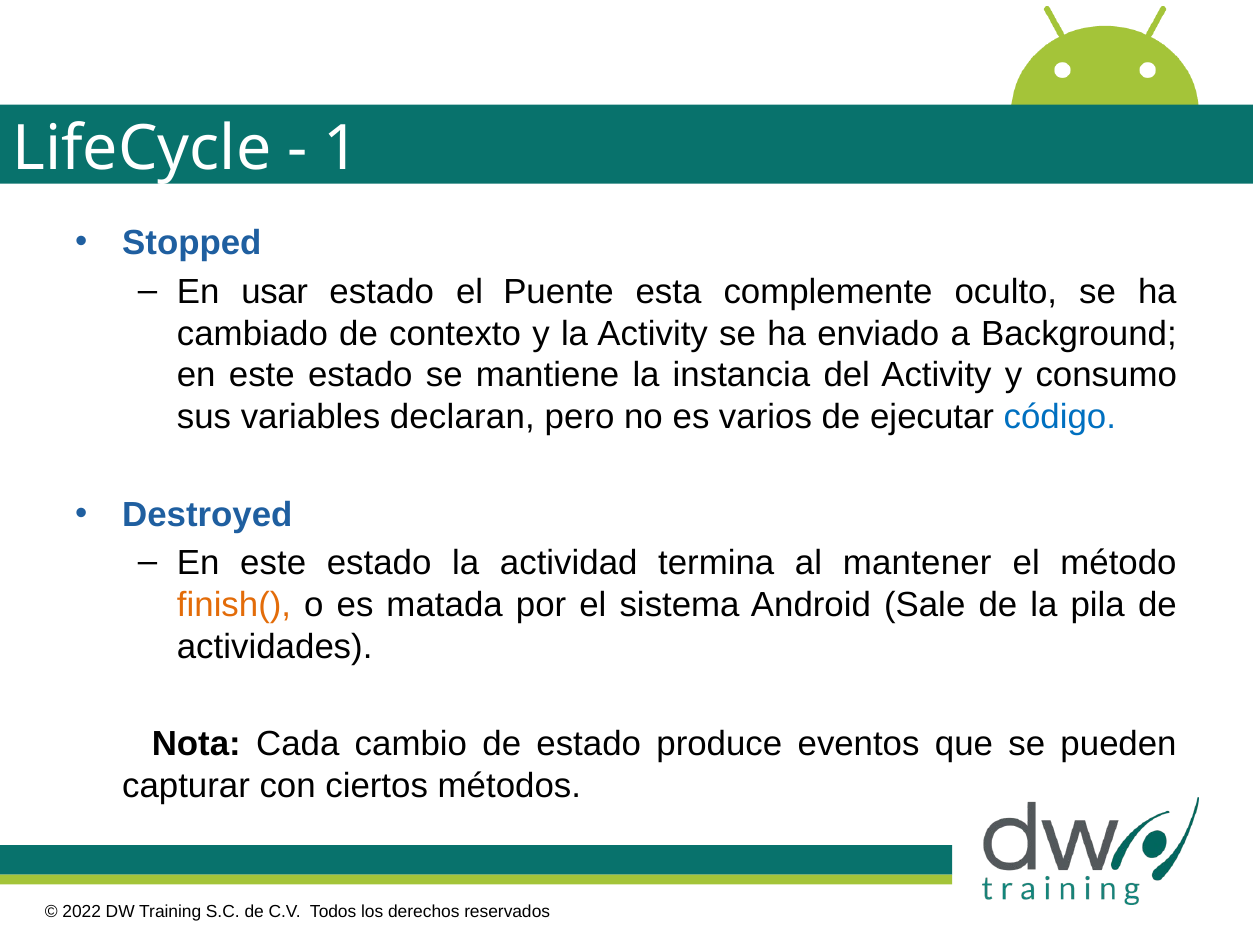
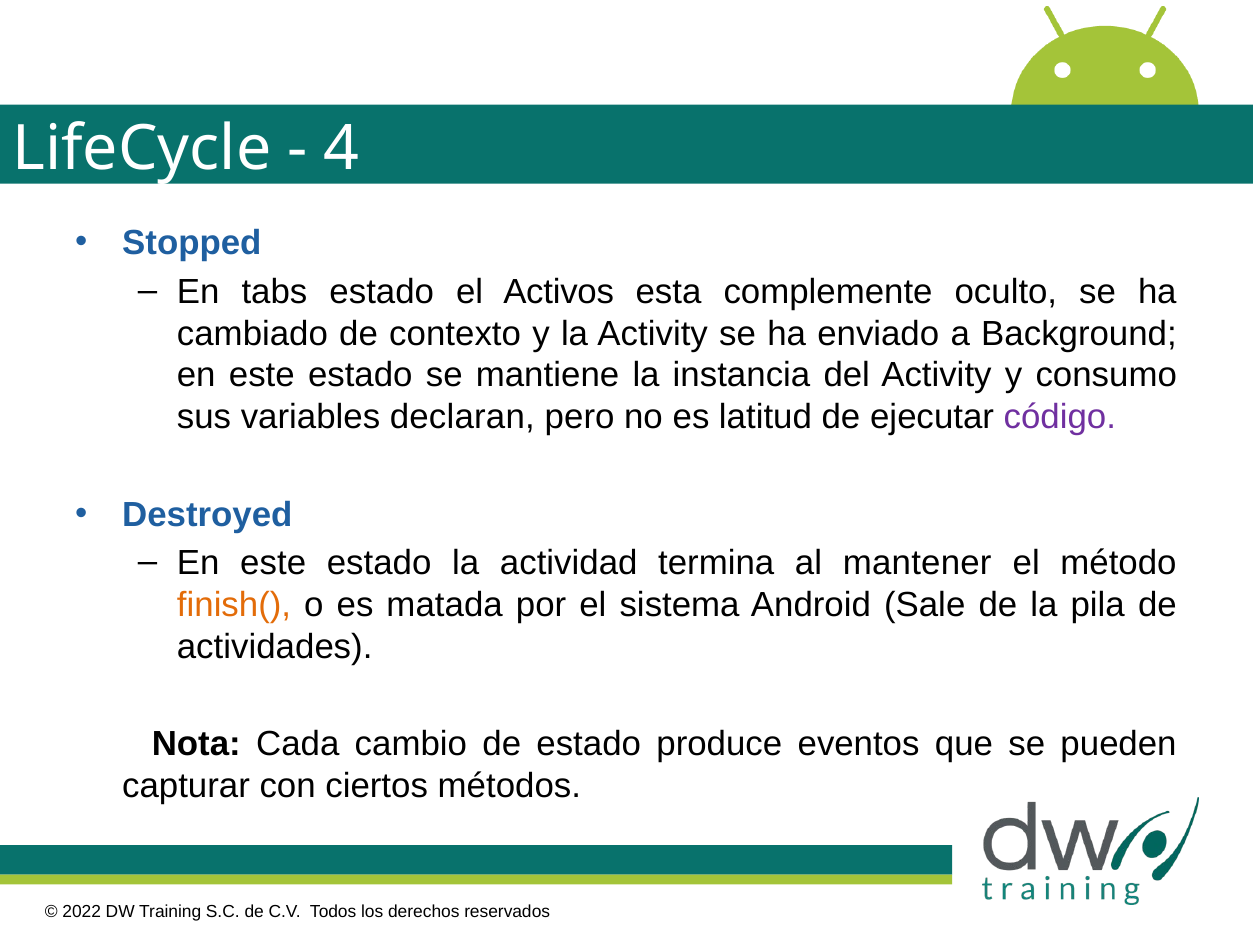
1: 1 -> 4 (342, 148)
usar: usar -> tabs (274, 292)
Puente: Puente -> Activos (559, 292)
varios: varios -> latitud (765, 417)
código colour: blue -> purple (1060, 417)
